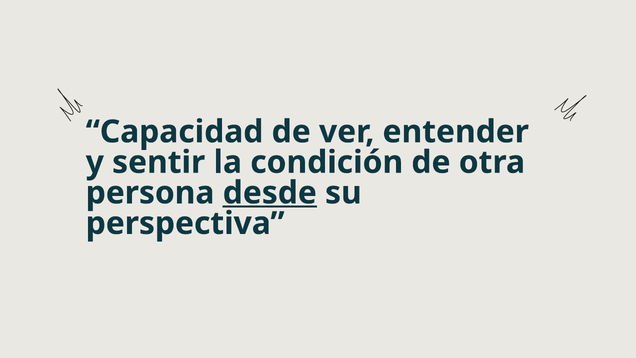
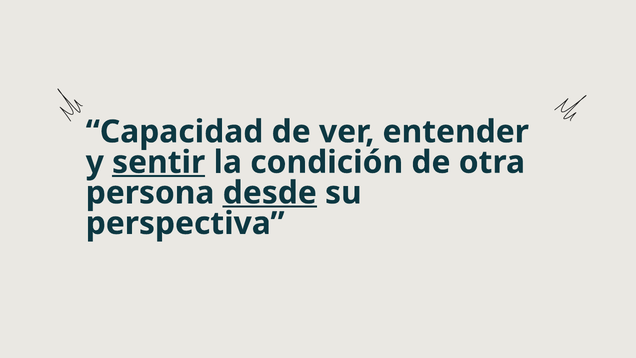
sentir underline: none -> present (159, 162)
